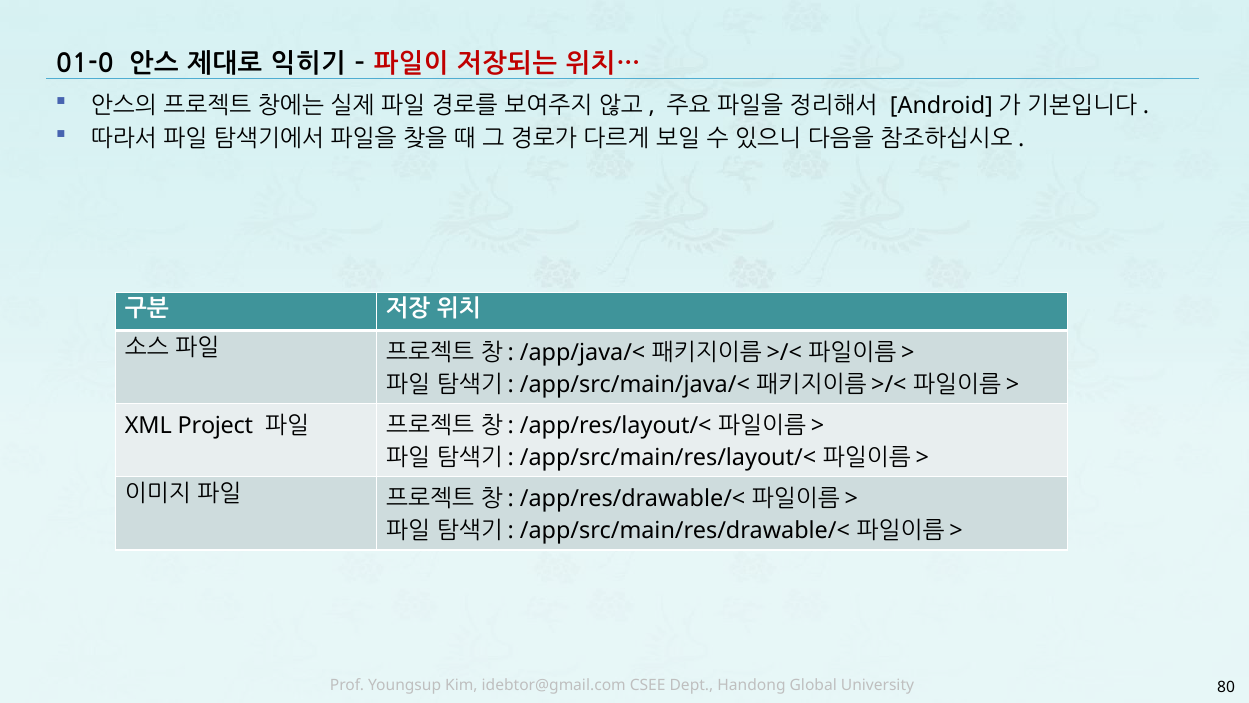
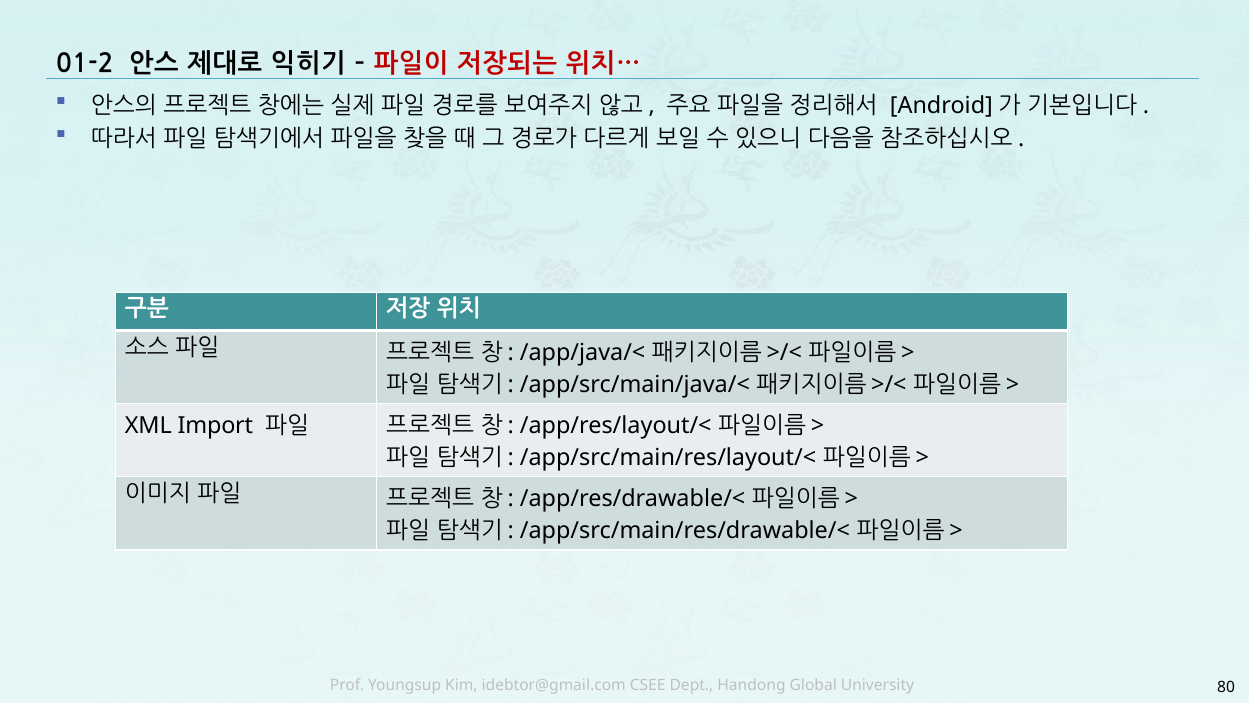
01-0: 01-0 -> 01-2 (85, 64)
Project: Project -> Import (215, 425)
